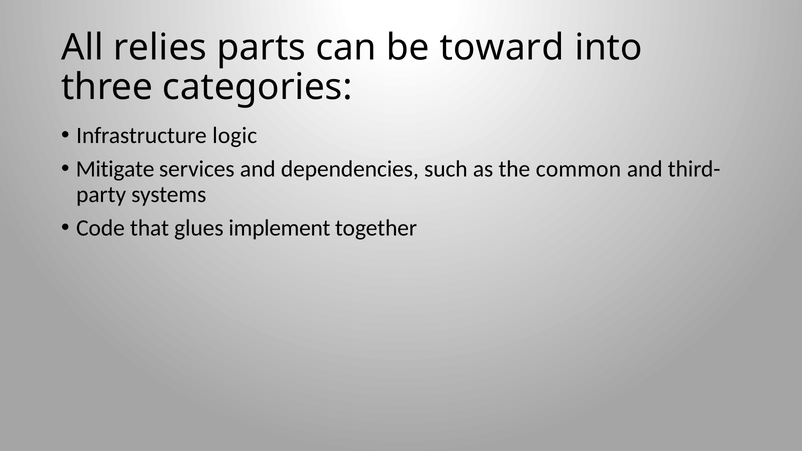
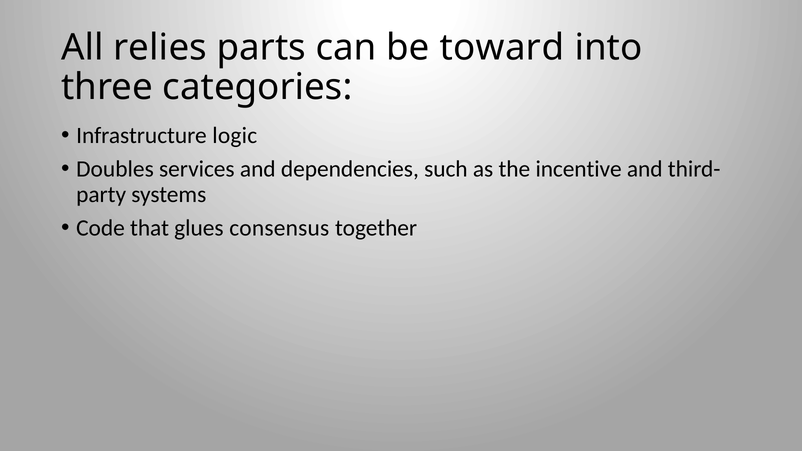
Mitigate: Mitigate -> Doubles (115, 169)
common: common -> incentive (579, 169)
implement: implement -> consensus (279, 228)
